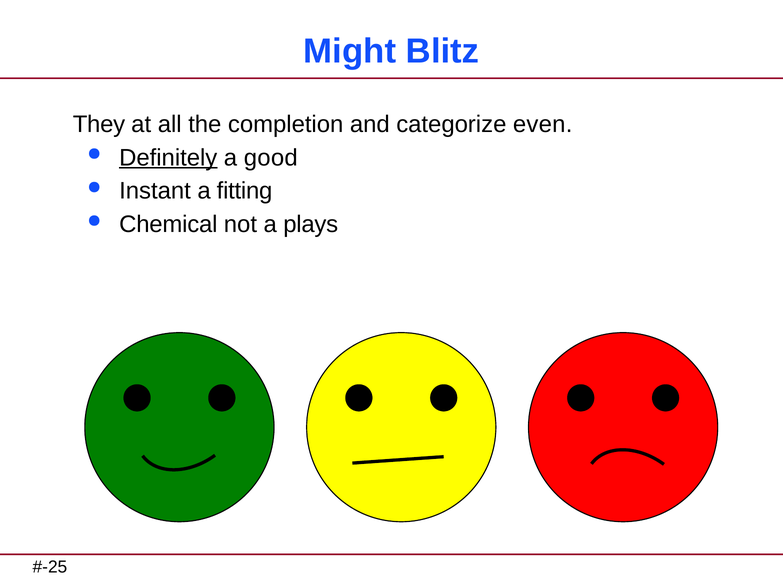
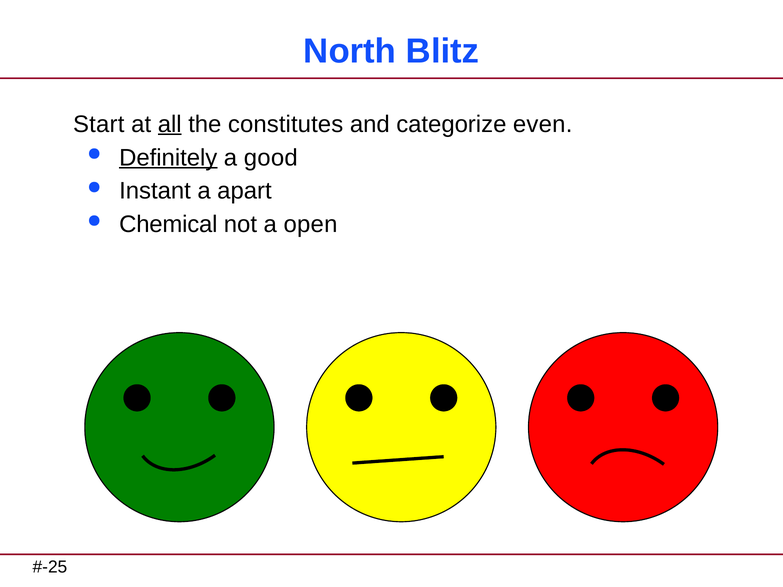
Might: Might -> North (350, 51)
They: They -> Start (99, 124)
all underline: none -> present (170, 124)
completion: completion -> constitutes (286, 124)
fitting: fitting -> apart (244, 191)
plays: plays -> open (310, 225)
